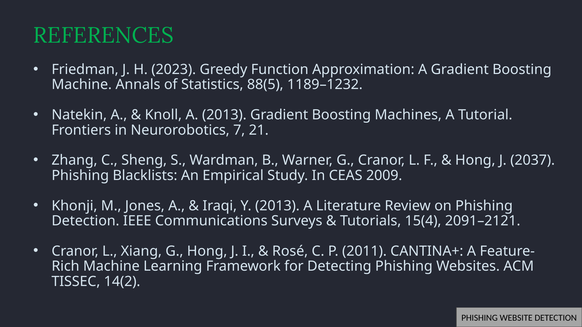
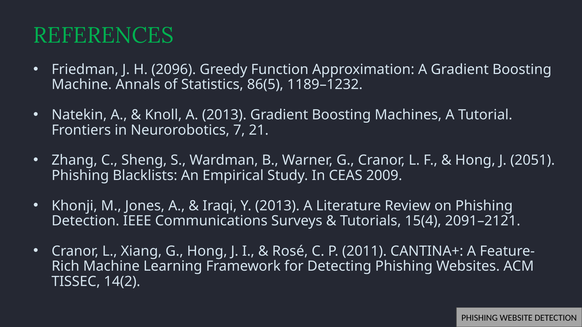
2023: 2023 -> 2096 (174, 70)
88(5: 88(5 -> 86(5 (265, 85)
2037: 2037 -> 2051 (533, 160)
